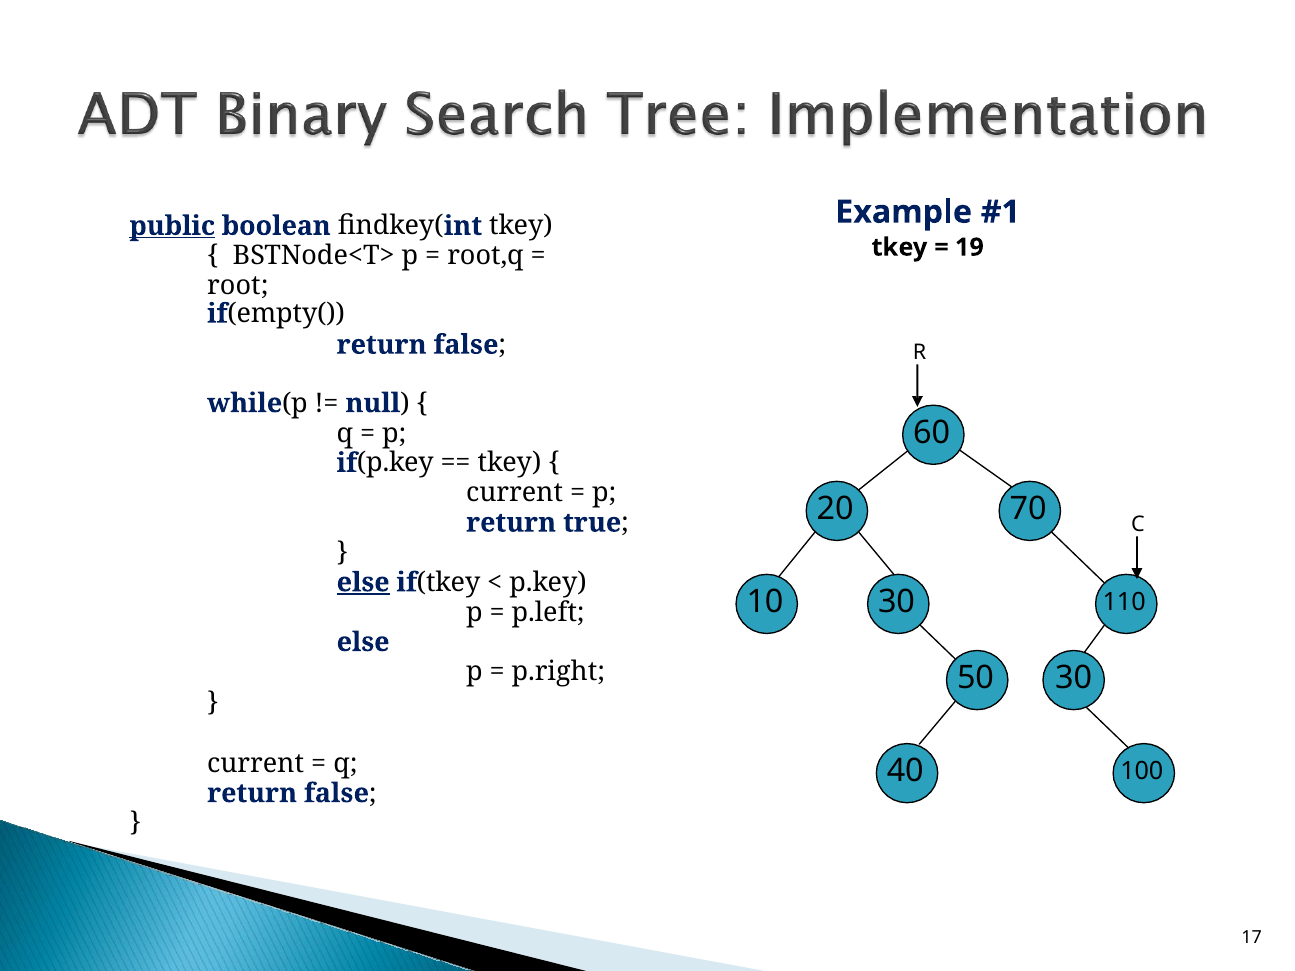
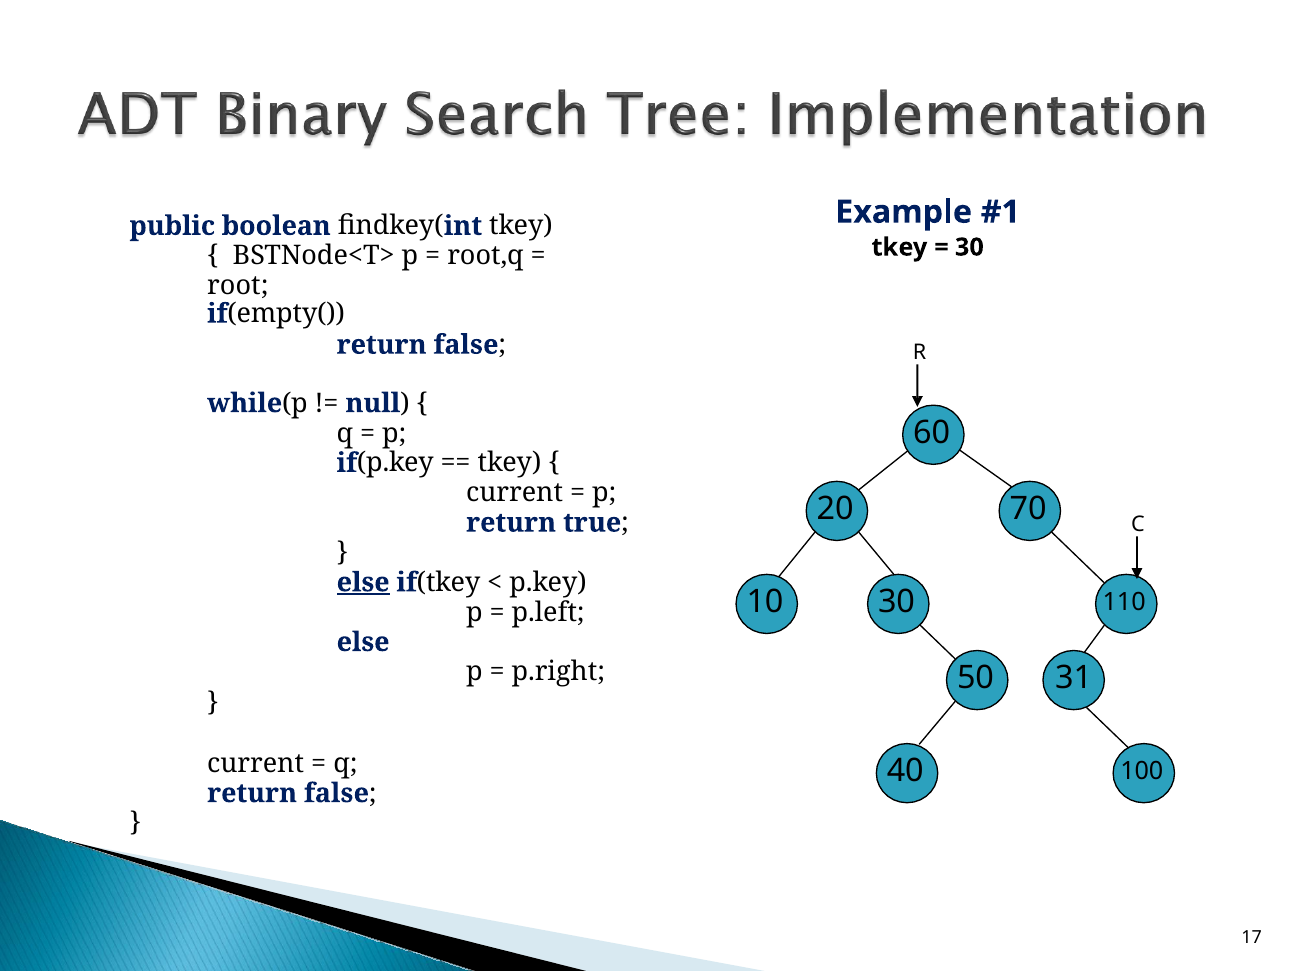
public underline: present -> none (172, 226)
19: 19 -> 30 (969, 247)
50 30: 30 -> 31 (1074, 678)
